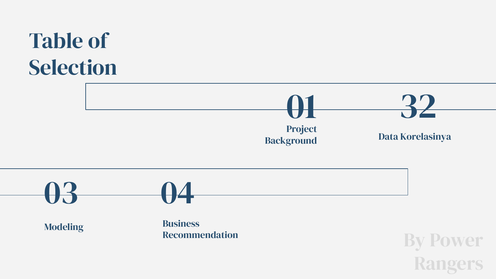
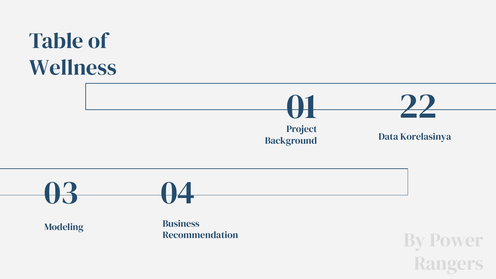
Selection: Selection -> Wellness (73, 67)
32: 32 -> 22 (418, 106)
